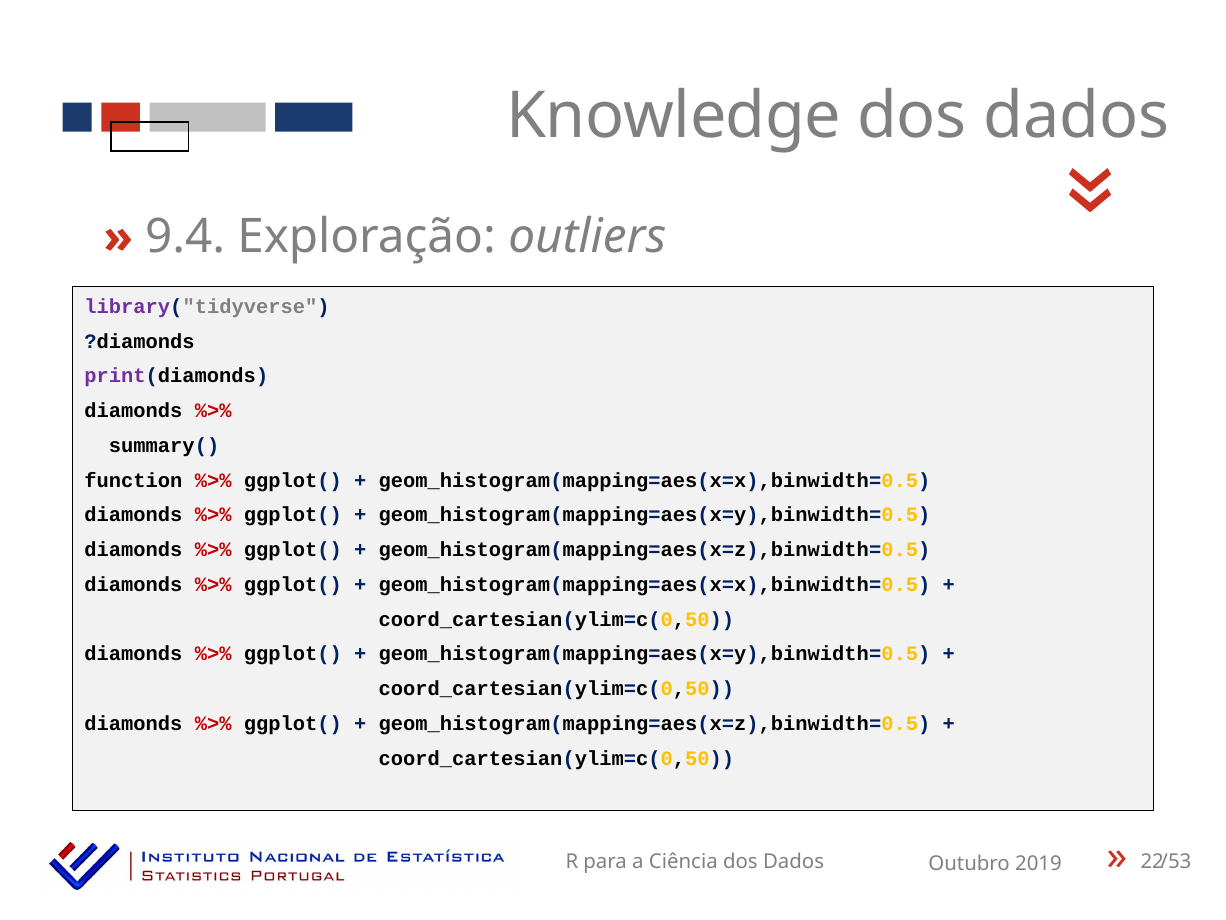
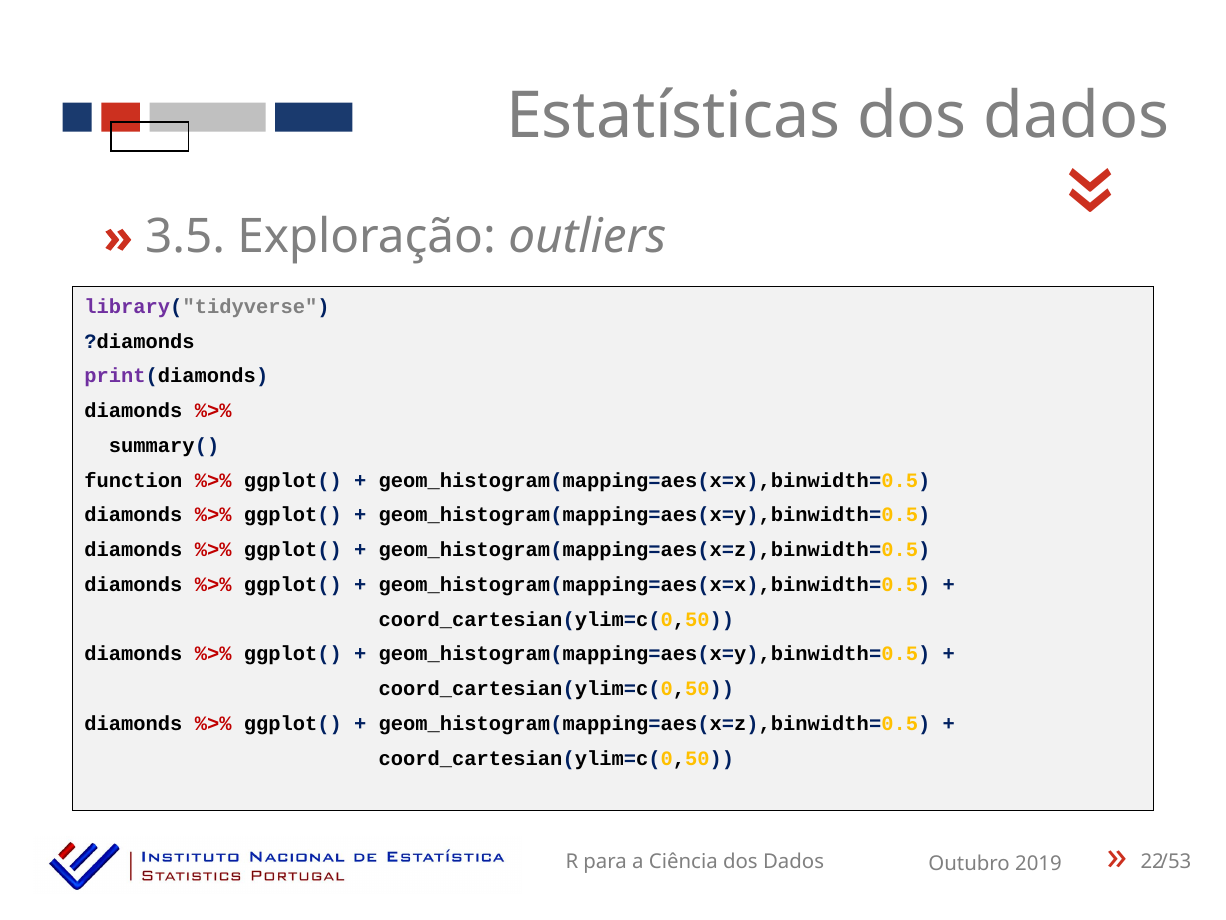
Knowledge: Knowledge -> Estatísticas (673, 116)
9.4: 9.4 -> 3.5 (185, 237)
